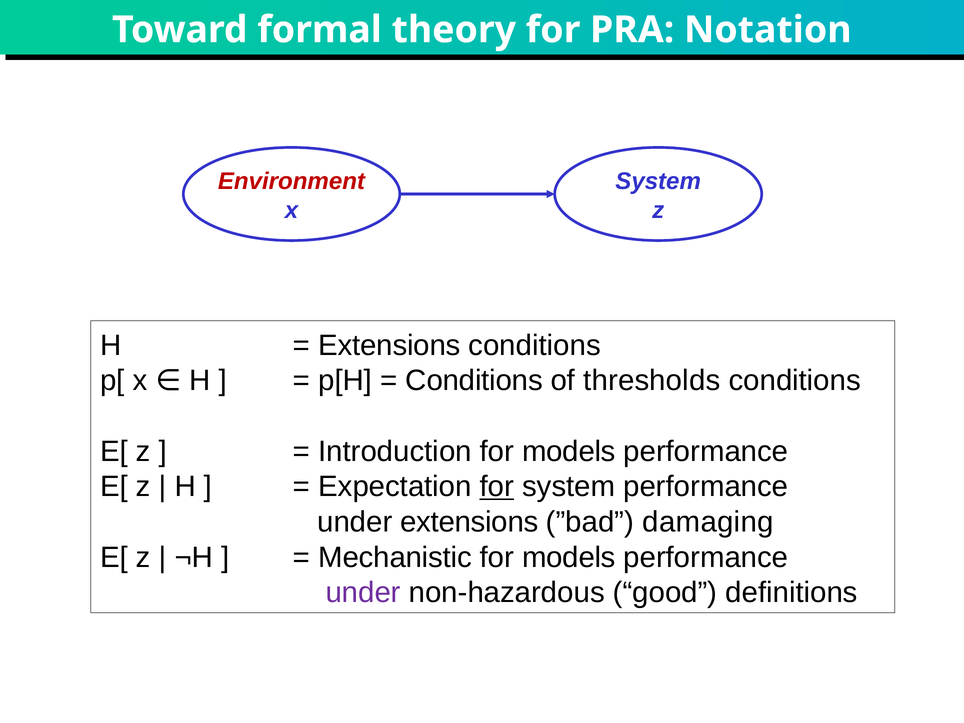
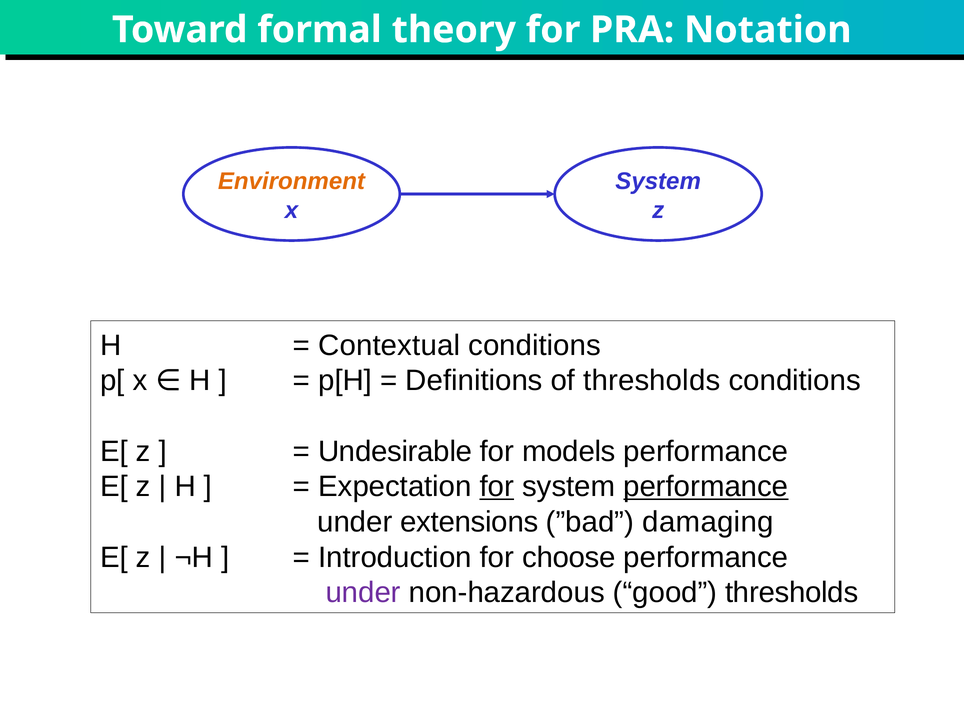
Environment colour: red -> orange (291, 181)
Extensions: Extensions -> Contextual (389, 345)
Conditions: Conditions -> Definitions (474, 381)
Introduction: Introduction -> Undesirable (395, 451)
performance underline: none -> present (706, 487)
Mechanistic: Mechanistic -> Introduction (395, 557)
models: models -> choose (569, 557)
good definitions: definitions -> thresholds (792, 593)
